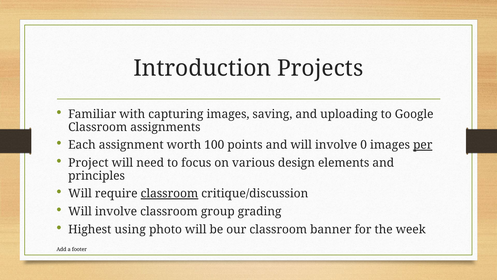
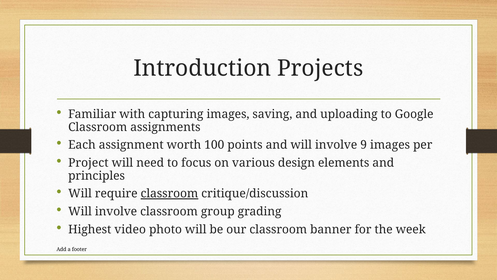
0: 0 -> 9 (364, 145)
per underline: present -> none (423, 145)
using: using -> video (130, 229)
